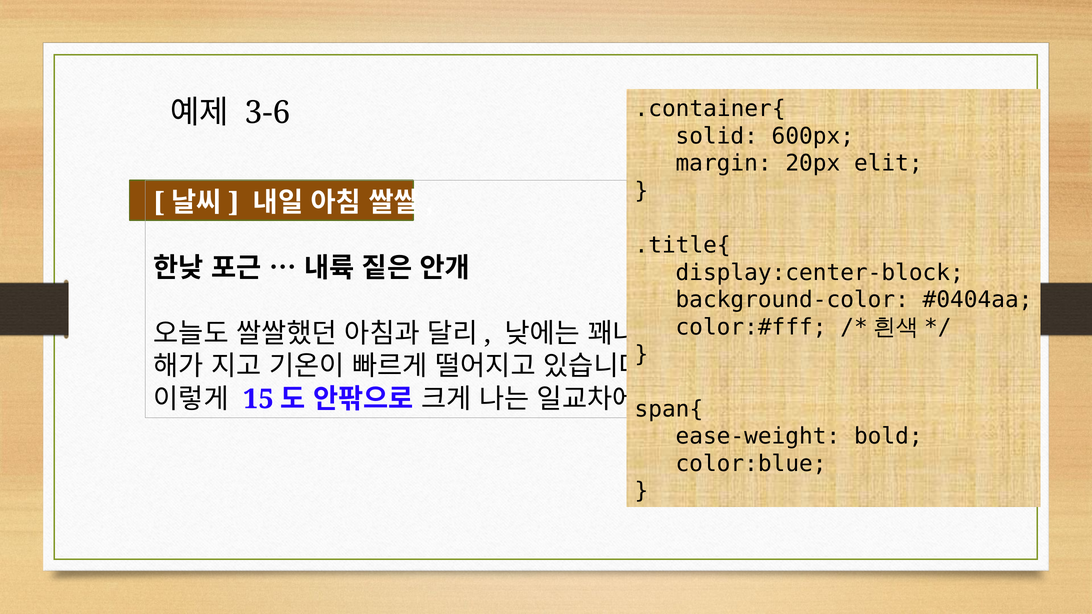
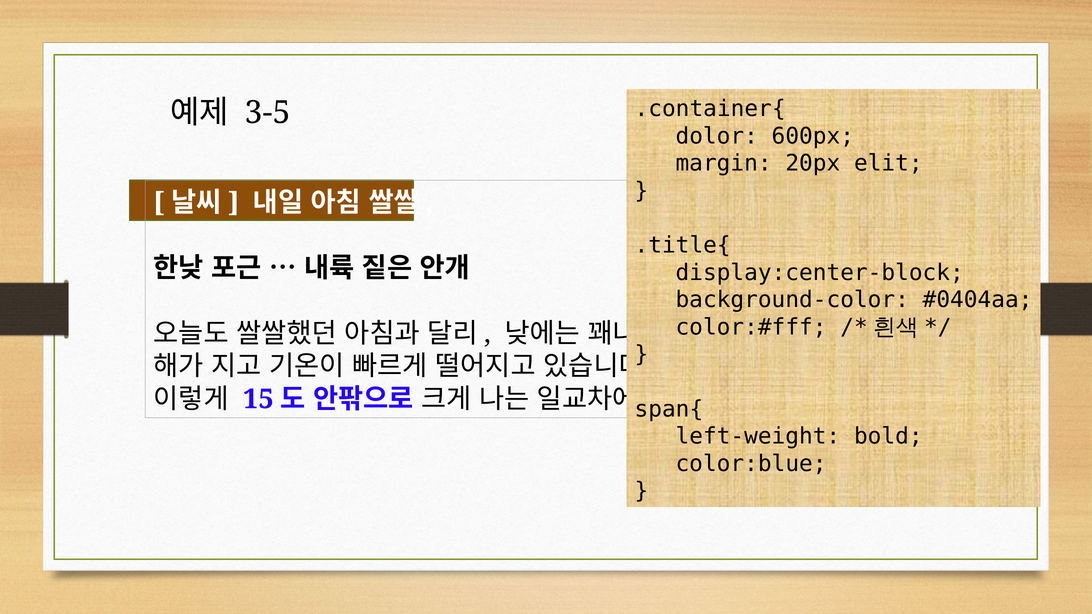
3-6: 3-6 -> 3-5 (268, 113)
solid: solid -> dolor (717, 136)
ease-weight: ease-weight -> left-weight (758, 436)
